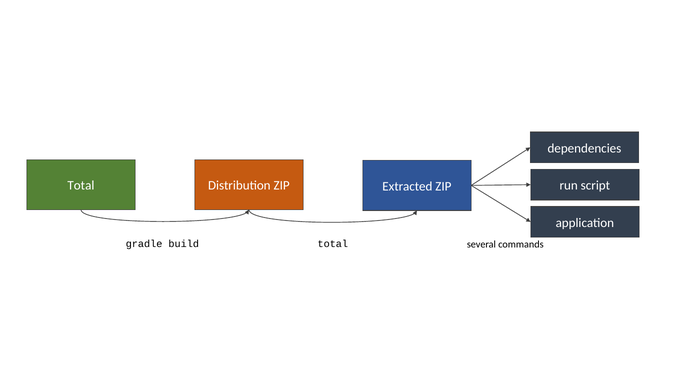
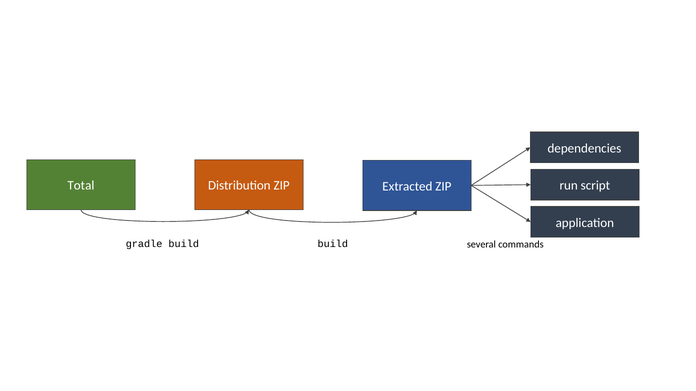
build total: total -> build (333, 244)
